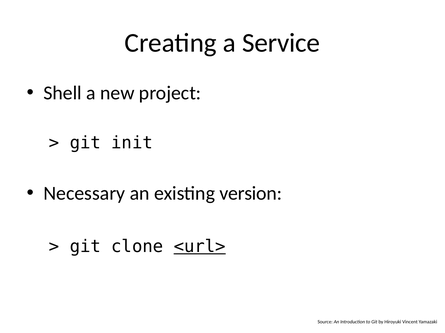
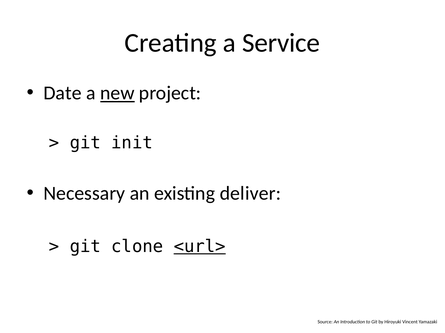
Shell: Shell -> Date (63, 93)
new underline: none -> present (117, 93)
version: version -> deliver (250, 194)
